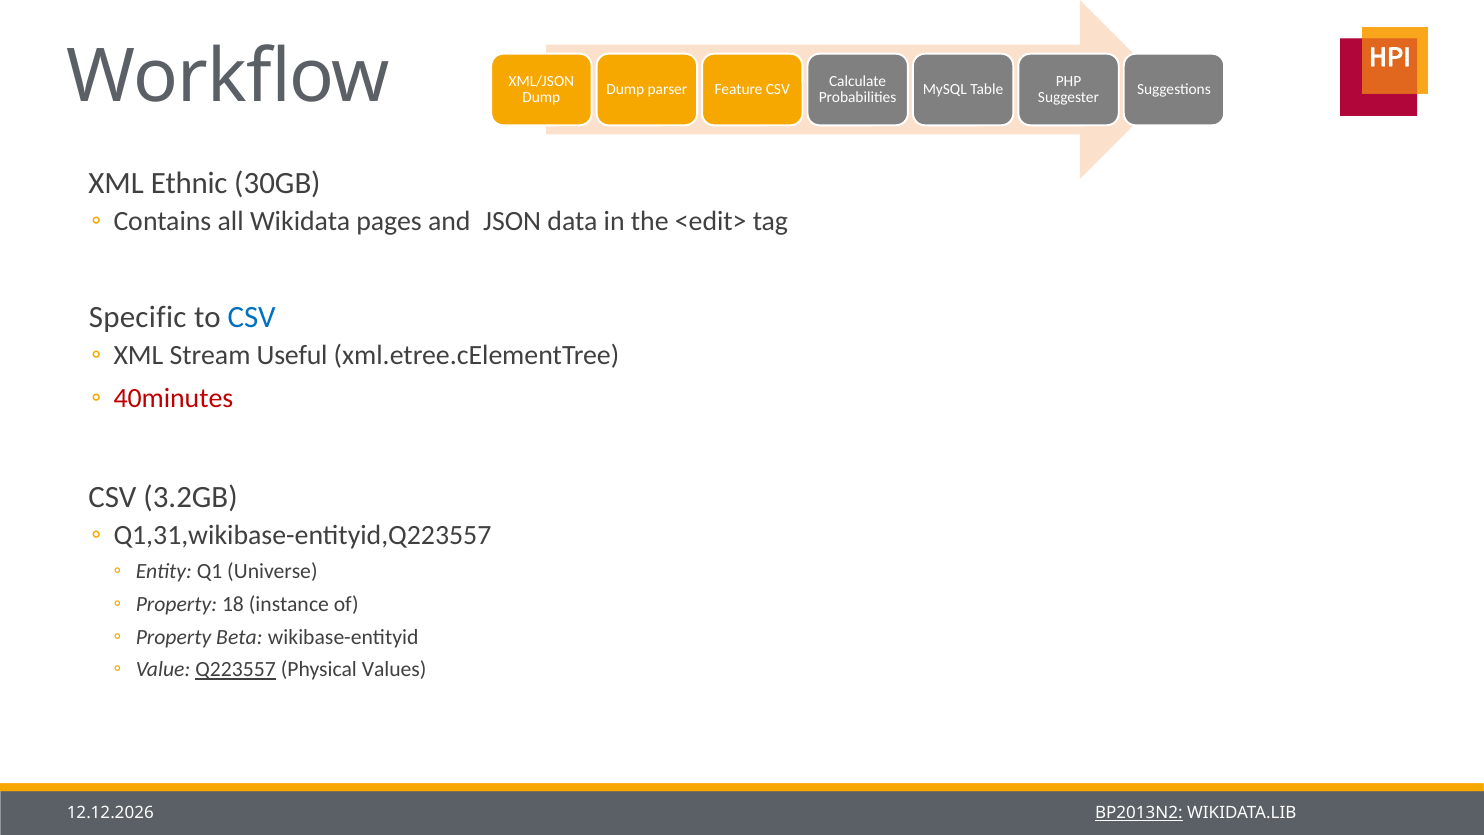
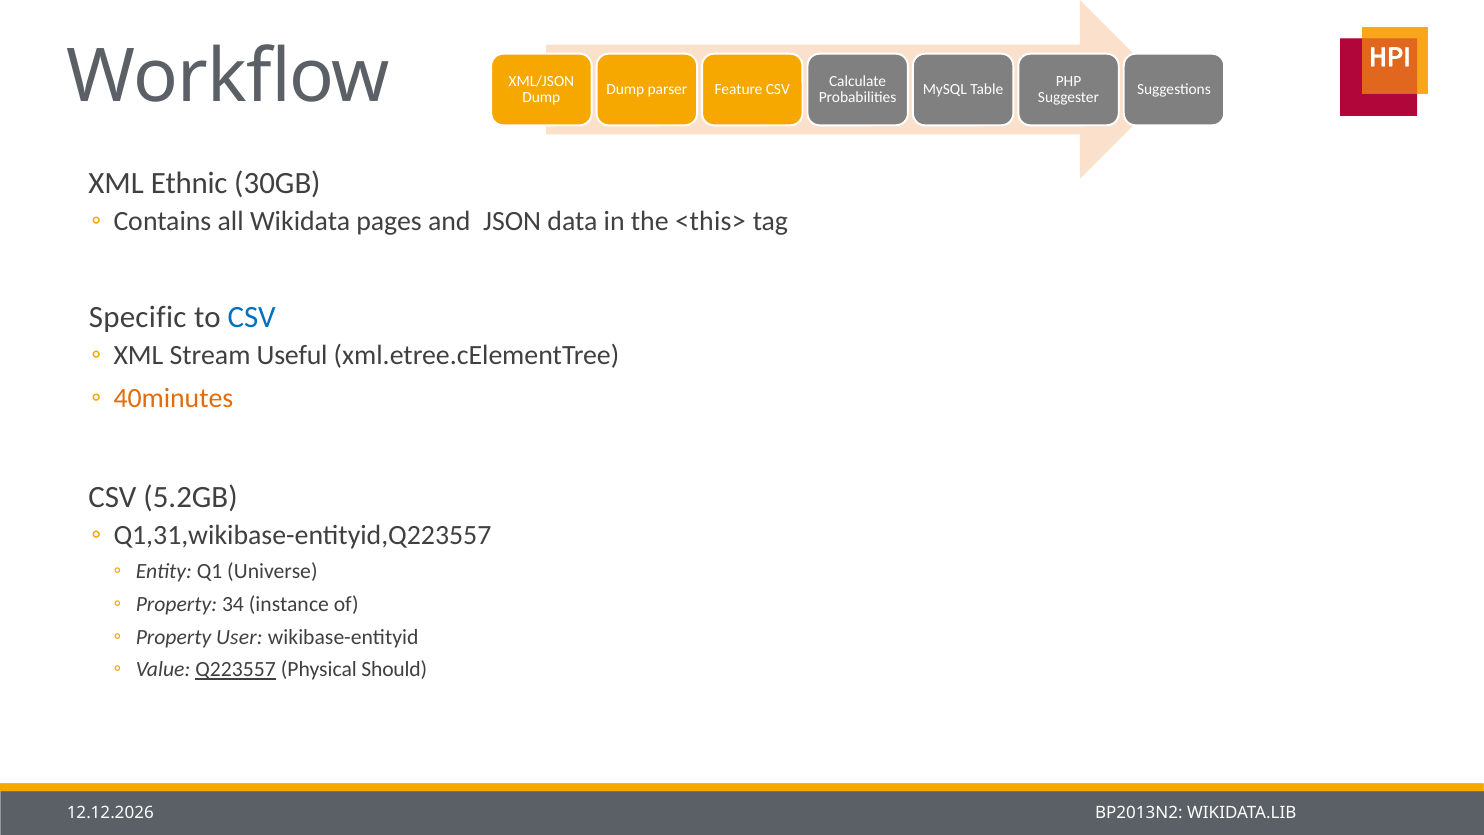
<edit>: <edit> -> <this> (711, 222)
40minutes colour: red -> orange (173, 398)
3.2GB: 3.2GB -> 5.2GB (191, 497)
18: 18 -> 34 (233, 604)
Beta: Beta -> User (239, 637)
Values: Values -> Should (394, 669)
BP2013N2 underline: present -> none (1139, 813)
